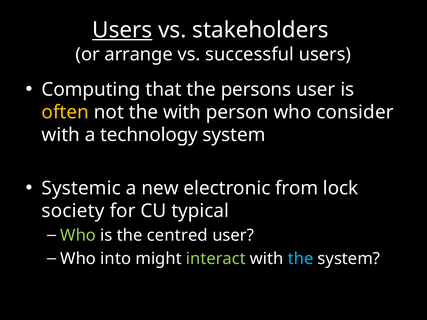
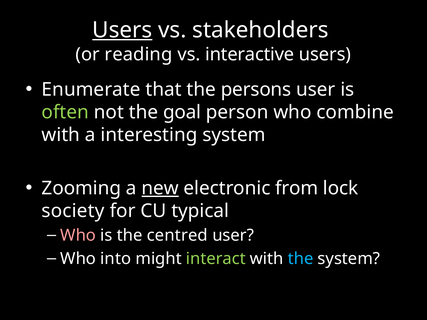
arrange: arrange -> reading (139, 54)
successful: successful -> interactive (250, 54)
Computing: Computing -> Enumerate (91, 90)
often colour: yellow -> light green (65, 112)
the with: with -> goal (182, 112)
consider: consider -> combine (355, 112)
technology: technology -> interesting (149, 135)
Systemic: Systemic -> Zooming (81, 188)
new underline: none -> present (160, 188)
Who colour: light green -> pink (78, 236)
